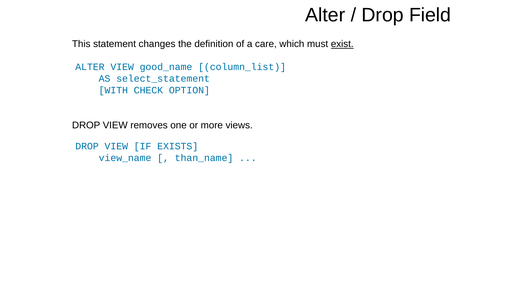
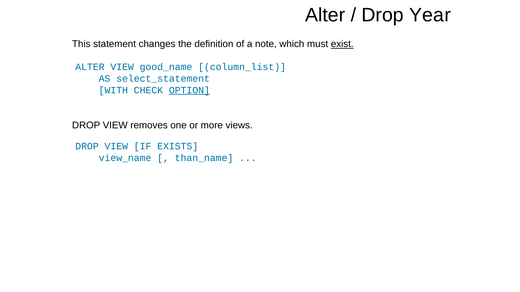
Field: Field -> Year (430, 15)
care: care -> note (266, 44)
OPTION underline: none -> present (189, 90)
